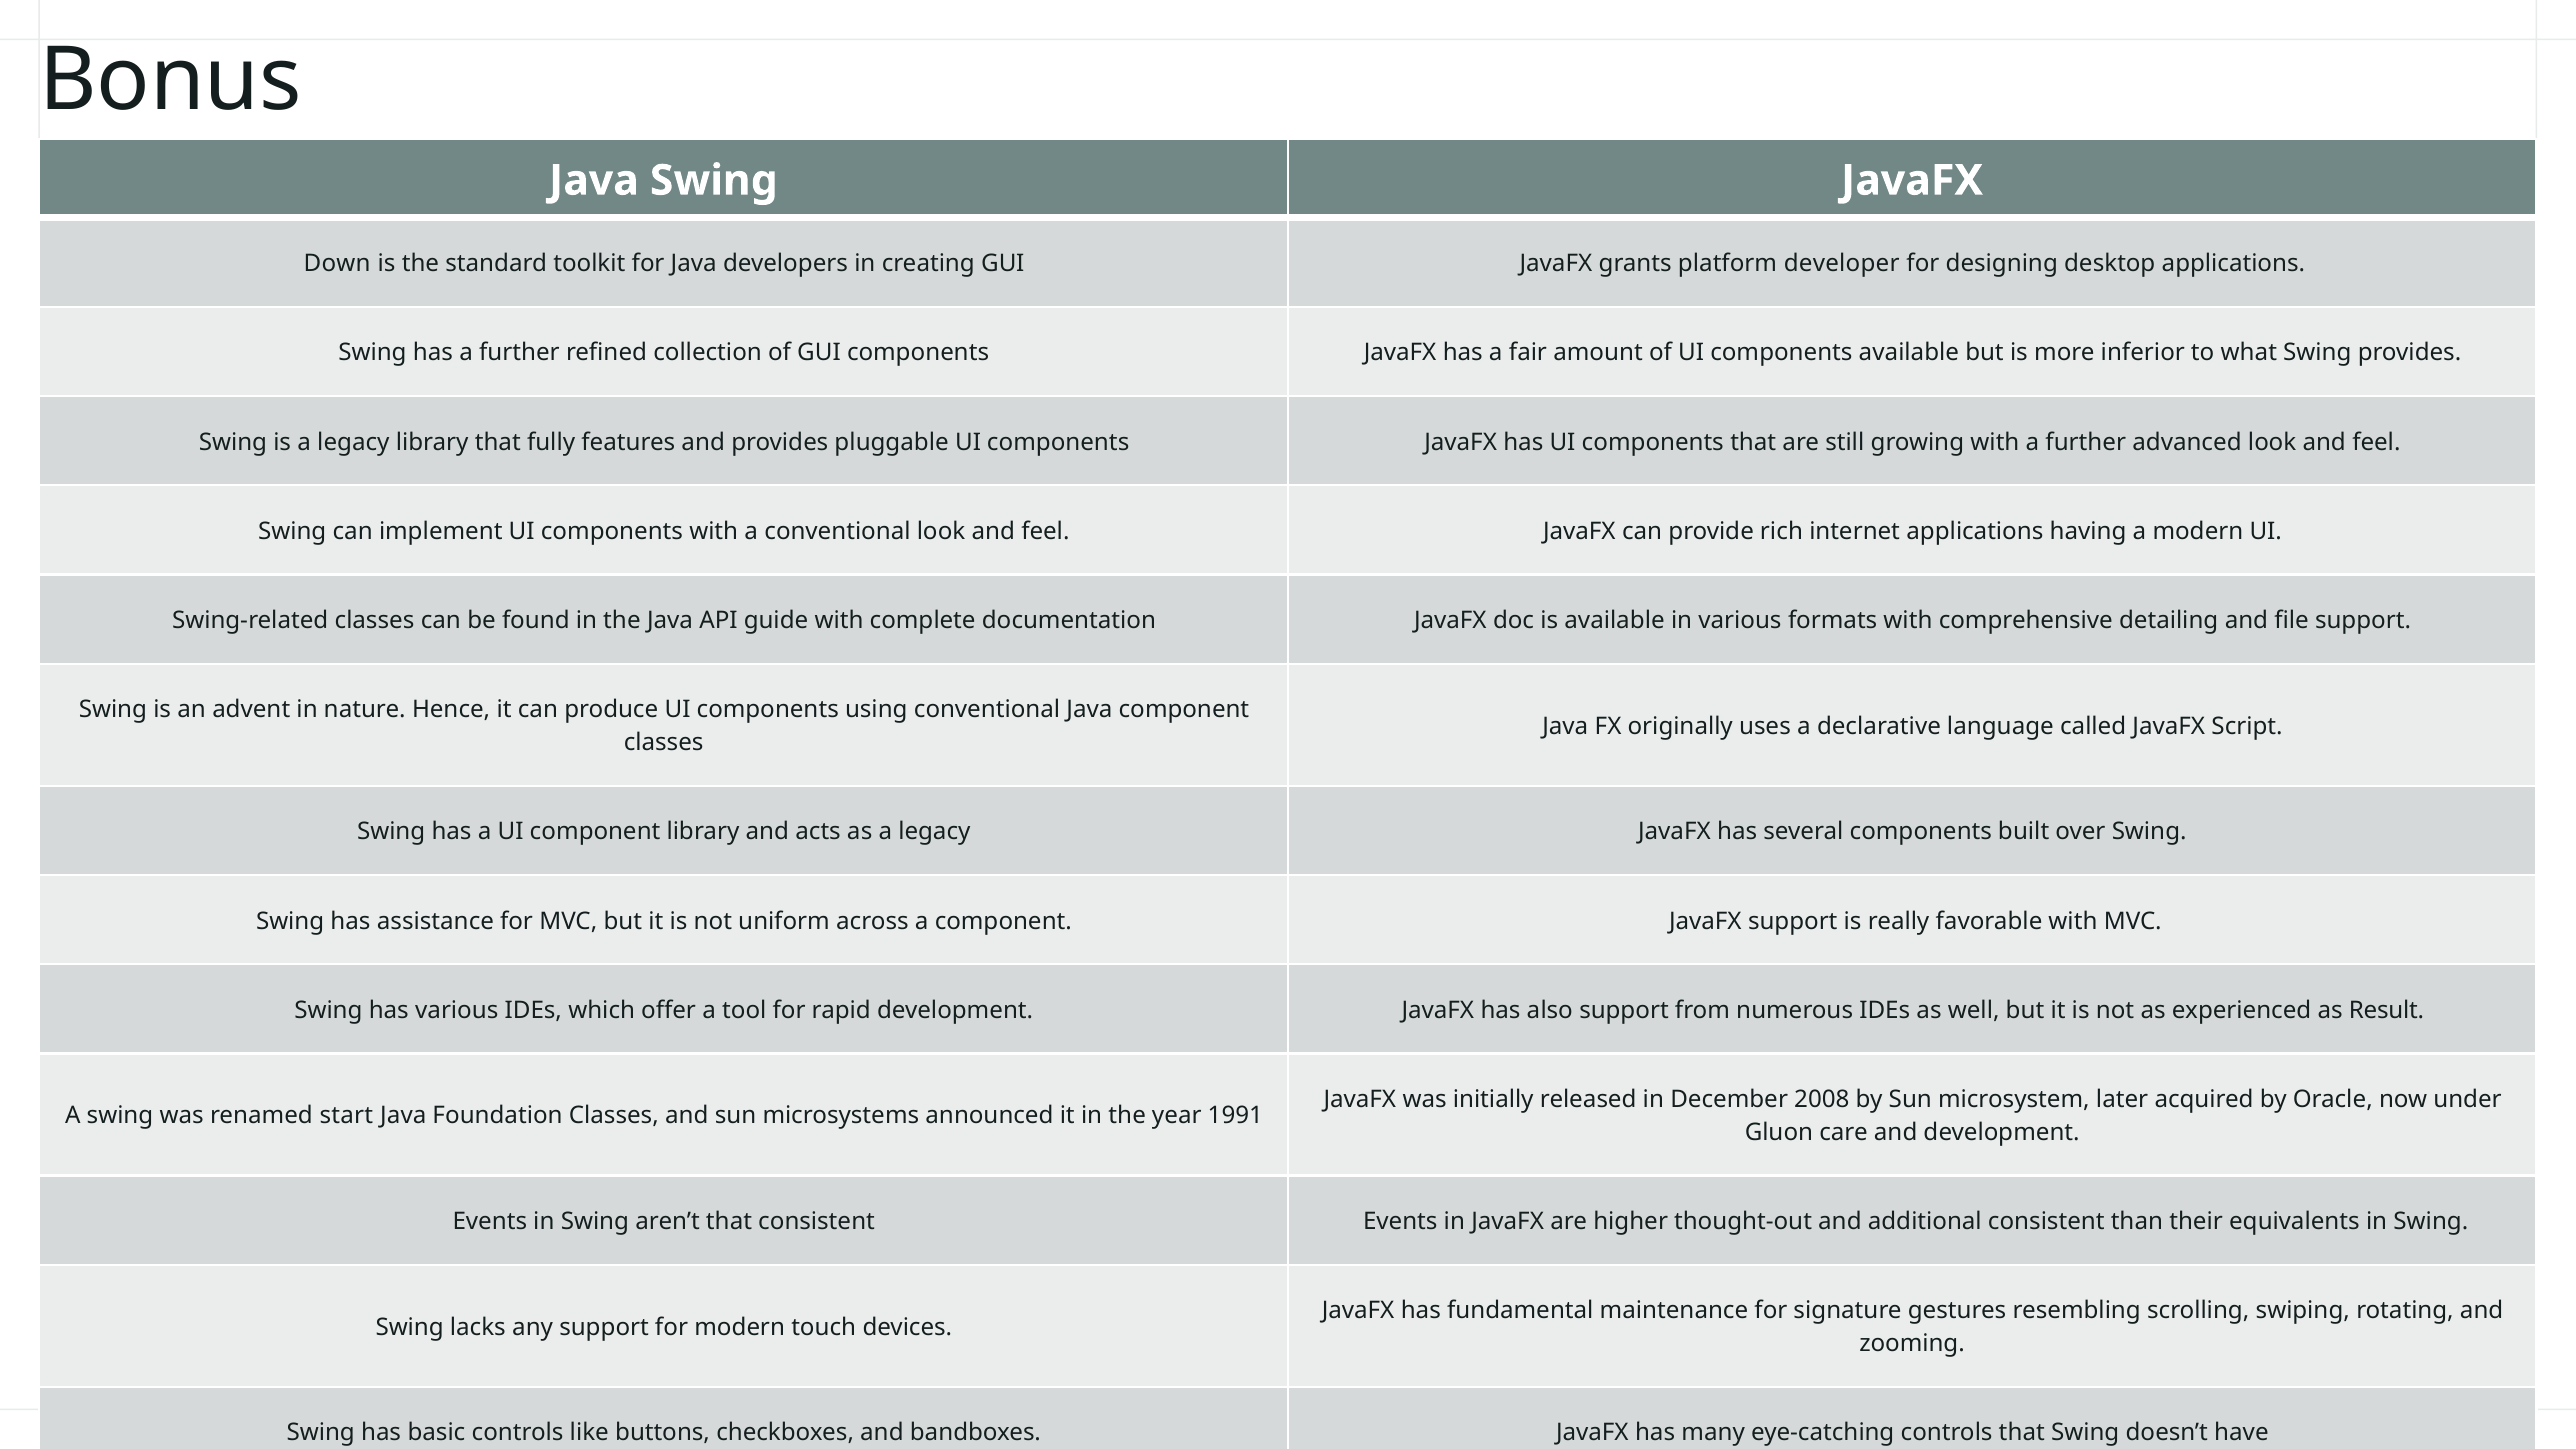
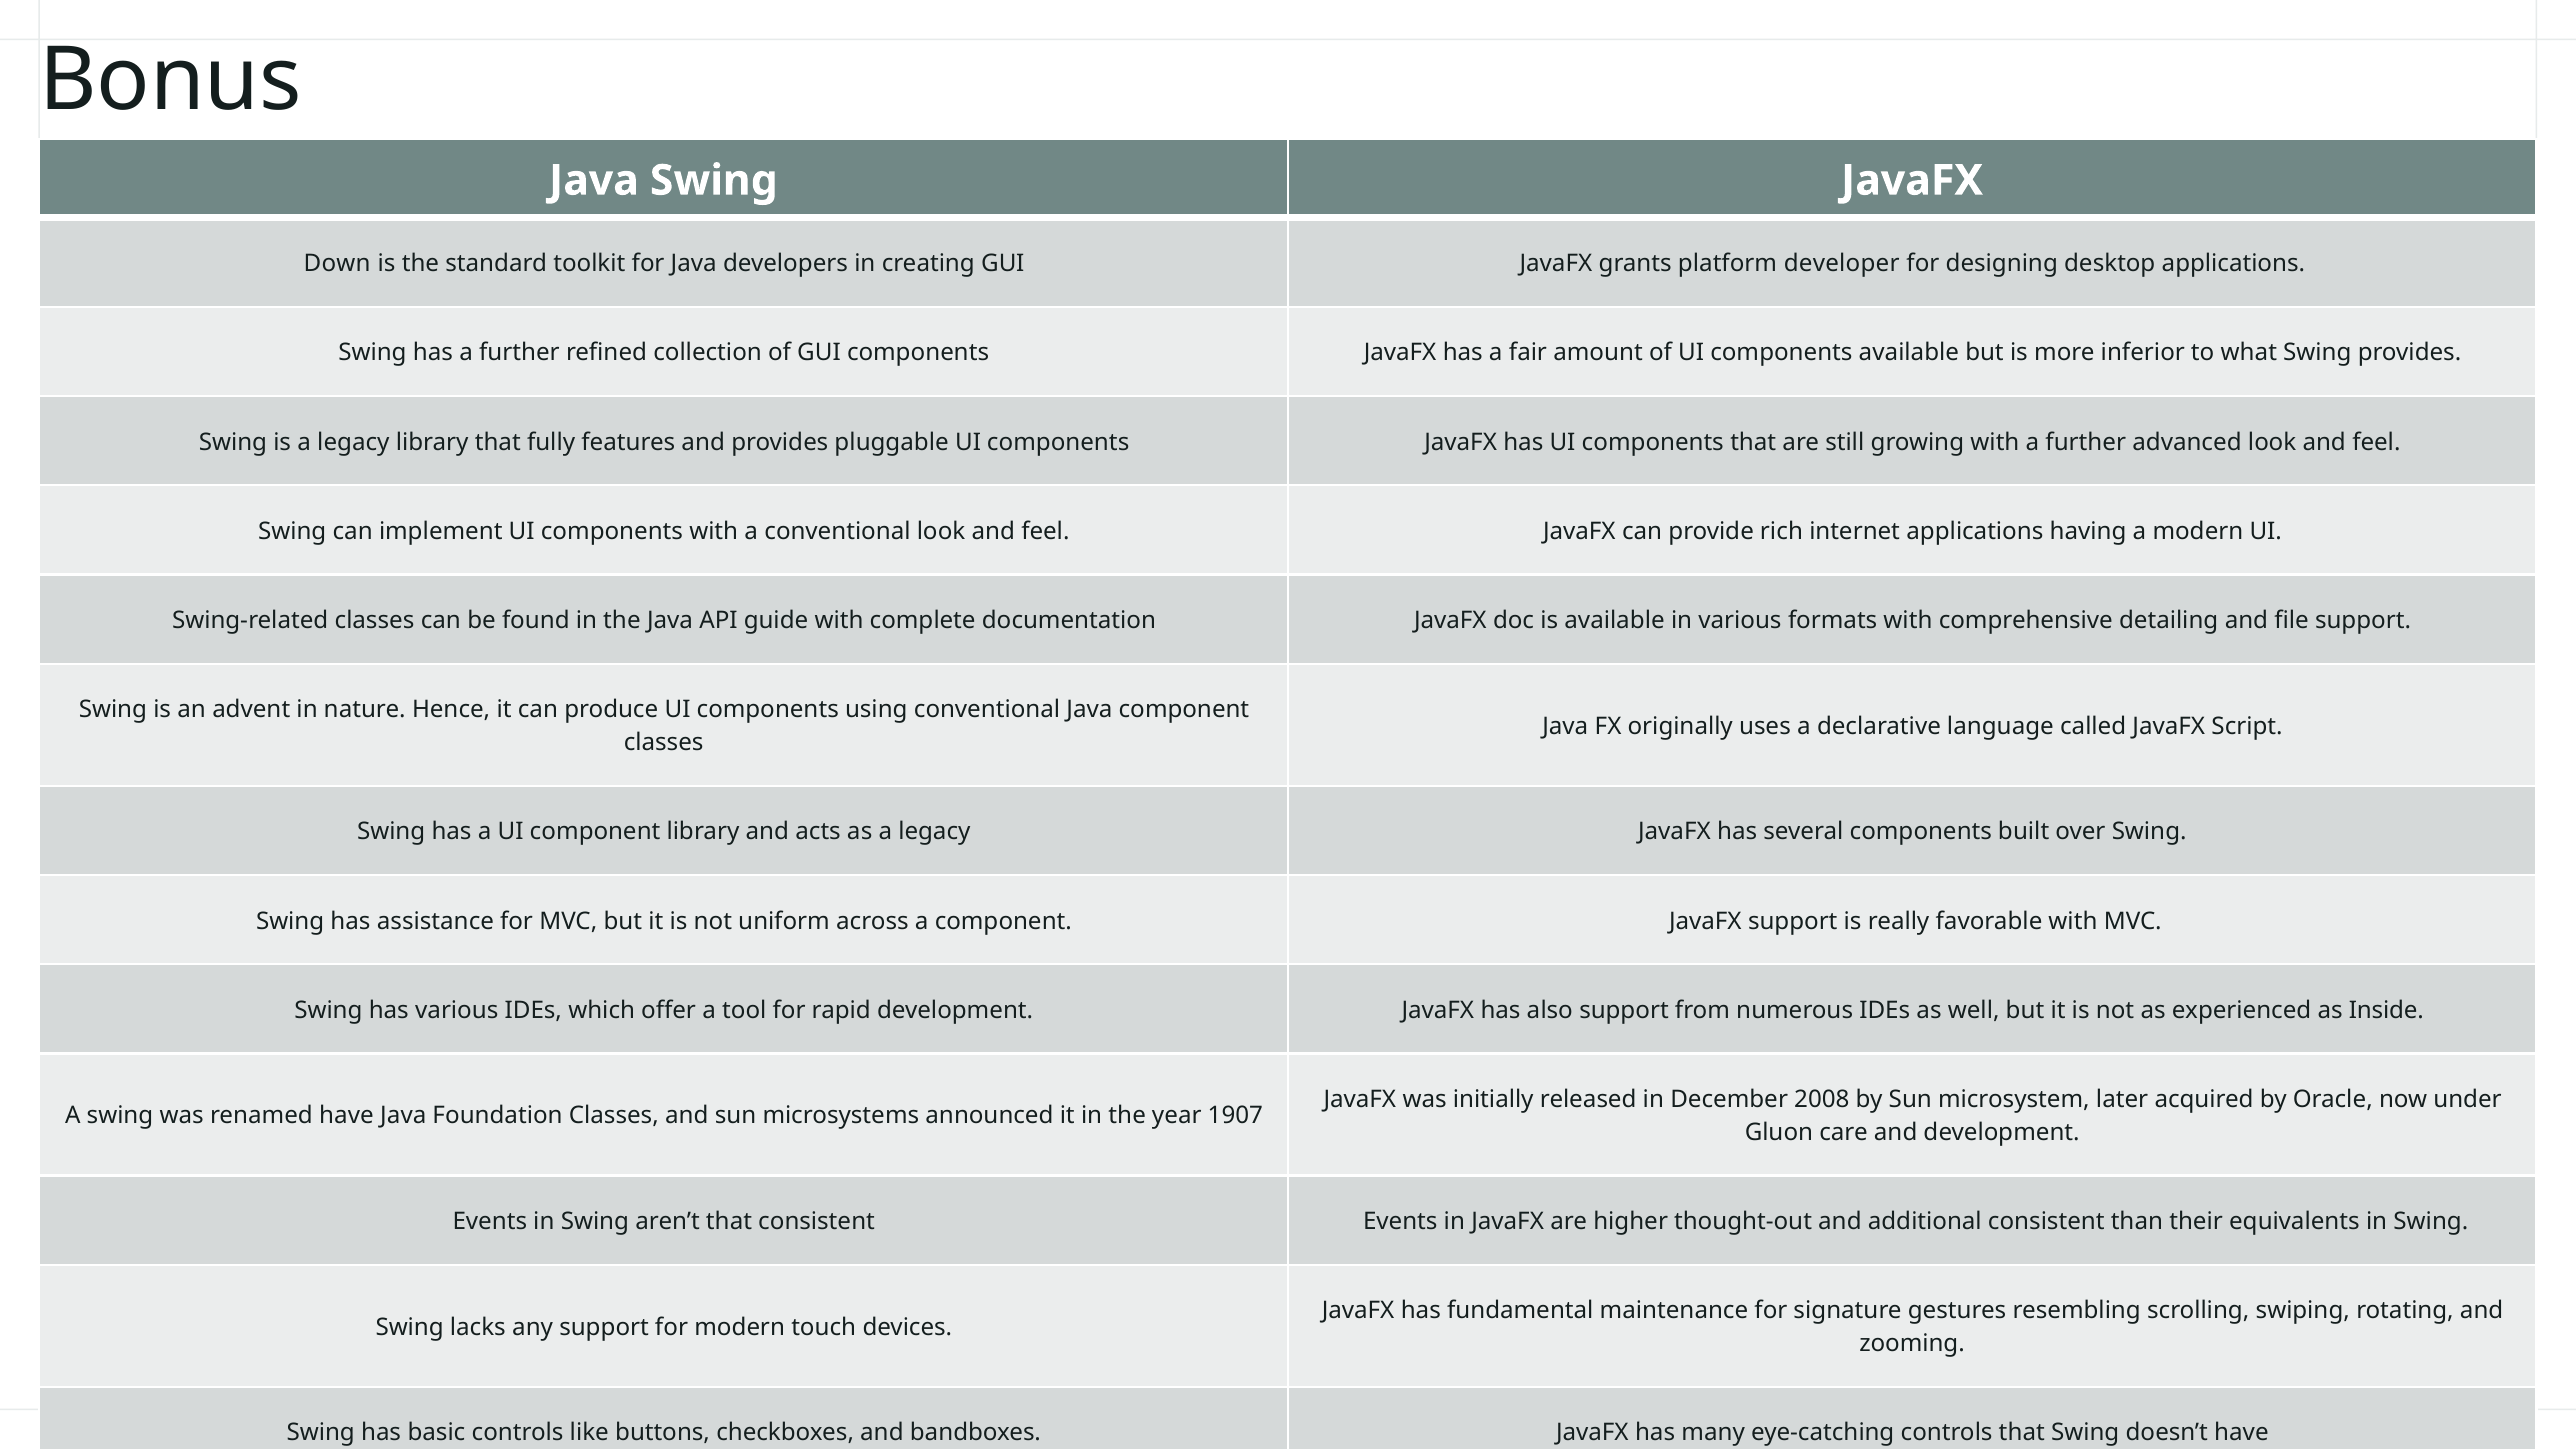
Result: Result -> Inside (2386, 1010)
renamed start: start -> have (346, 1116)
1991: 1991 -> 1907 (1235, 1116)
